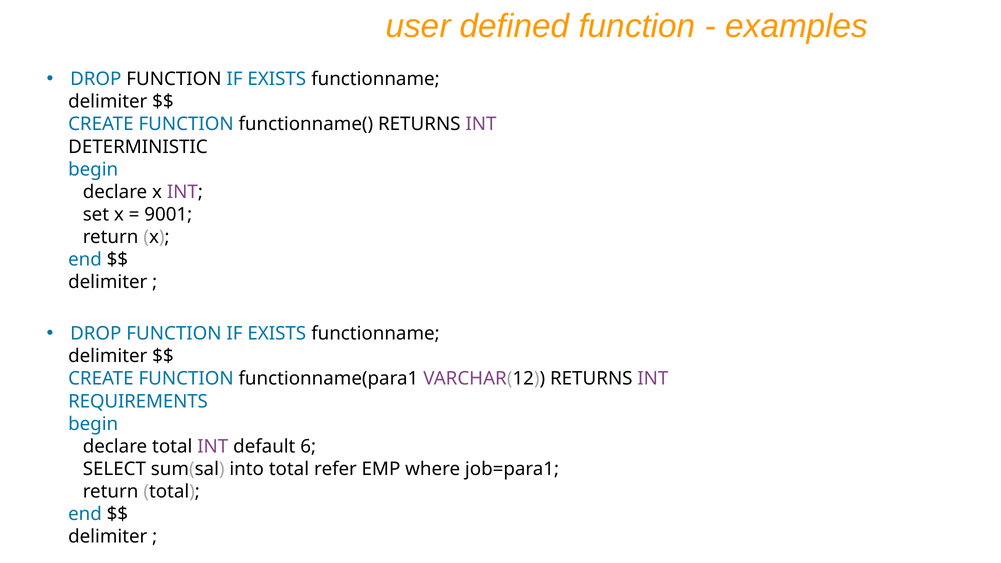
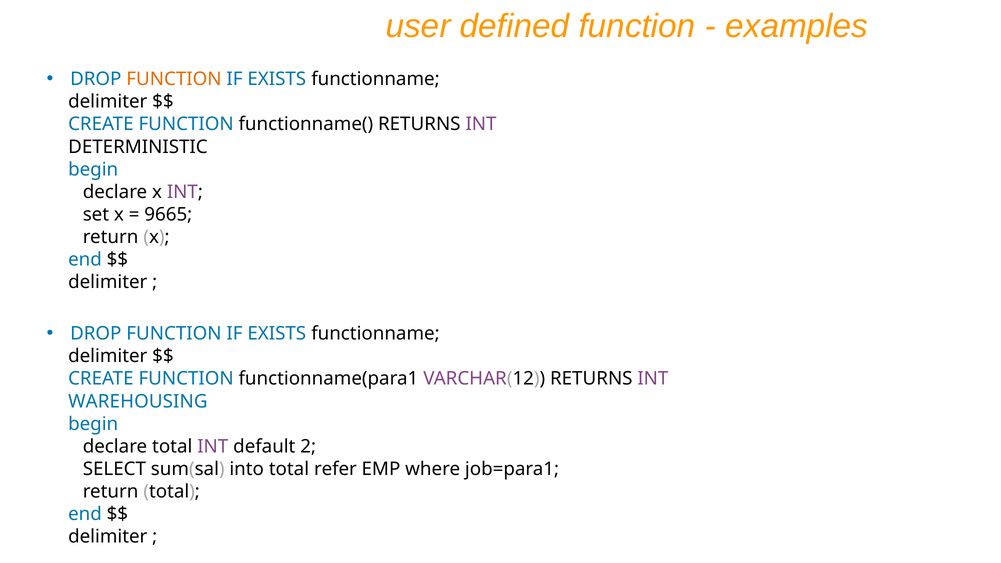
FUNCTION colour: black -> orange (174, 79)
9001: 9001 -> 9665 (168, 214)
REQUIREMENTS: REQUIREMENTS -> WAREHOUSING (138, 401)
6: 6 -> 2 (308, 446)
